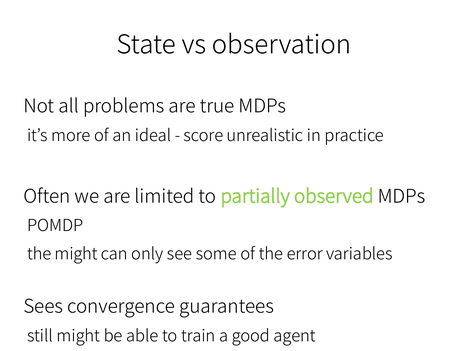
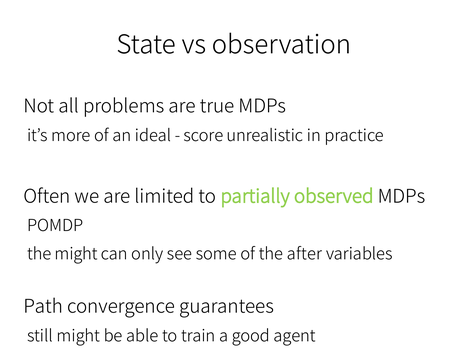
error: error -> after (305, 254)
Sees: Sees -> Path (43, 306)
